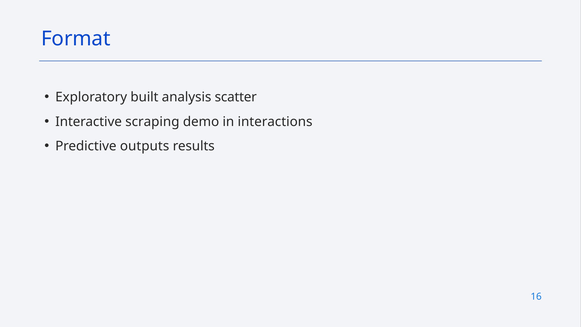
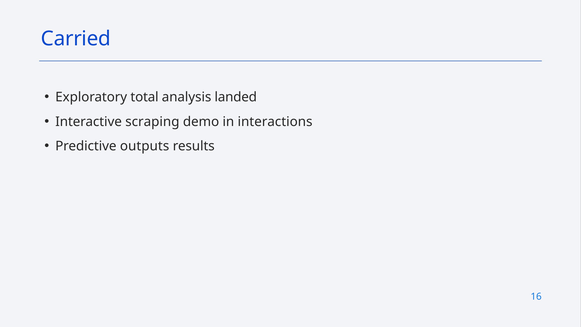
Format: Format -> Carried (76, 39)
built: built -> total (145, 97)
scatter: scatter -> landed (236, 97)
